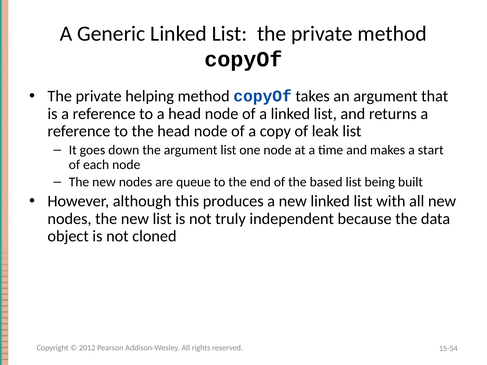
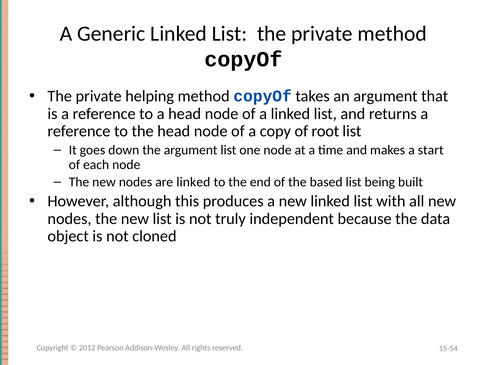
leak: leak -> root (325, 131)
are queue: queue -> linked (193, 182)
